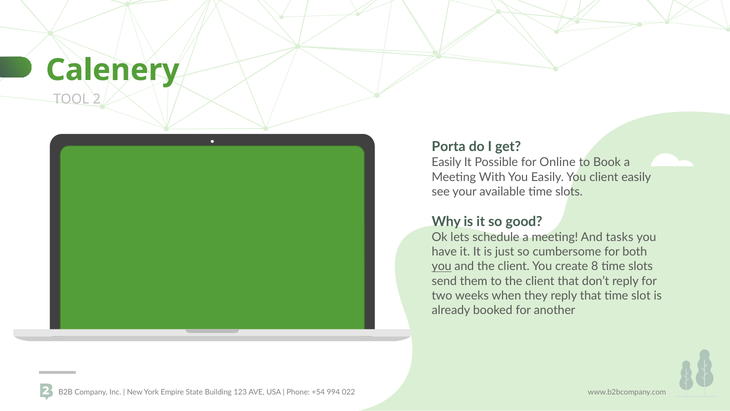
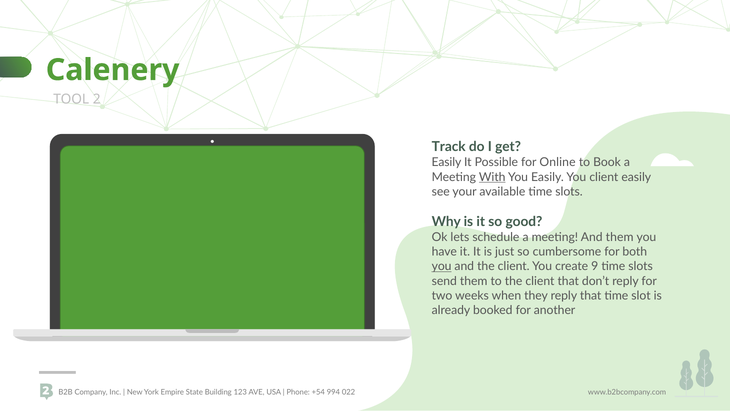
Porta: Porta -> Track (449, 147)
With underline: none -> present (492, 177)
And tasks: tasks -> them (620, 237)
8: 8 -> 9 (595, 266)
